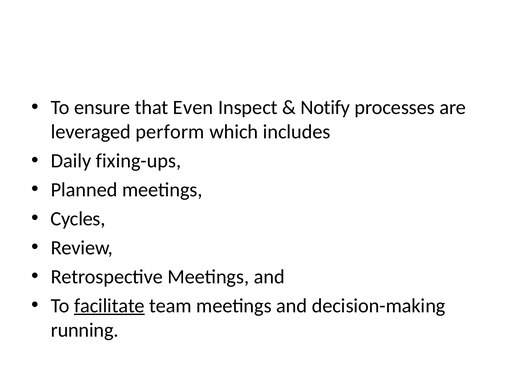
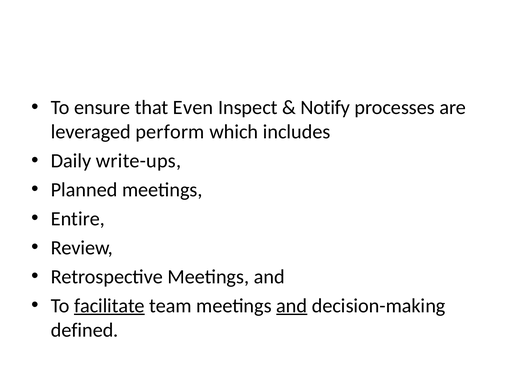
fixing-ups: fixing-ups -> write-ups (139, 161)
Cycles: Cycles -> Entire (78, 219)
and underline: none -> present (292, 305)
running: running -> defined (85, 330)
